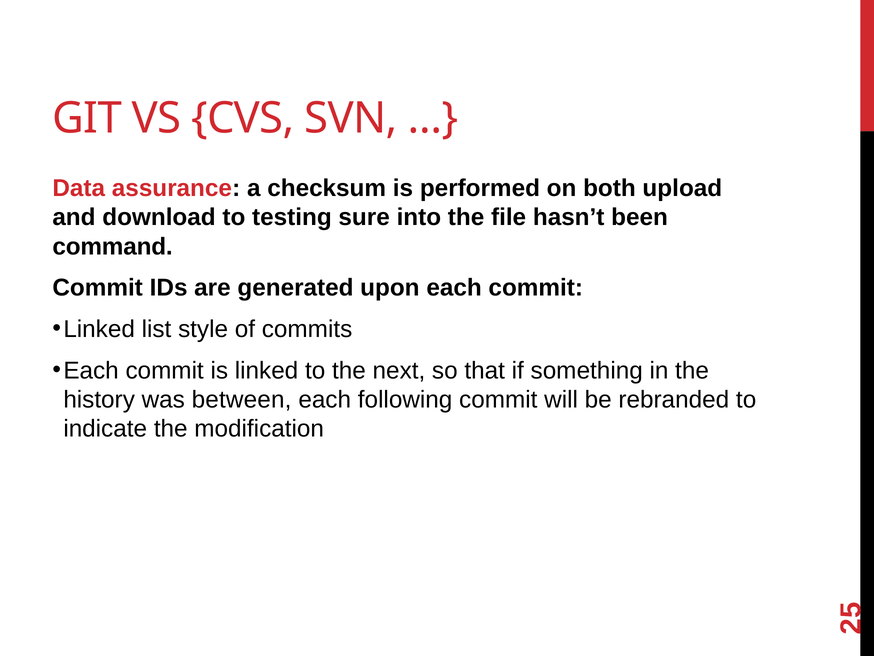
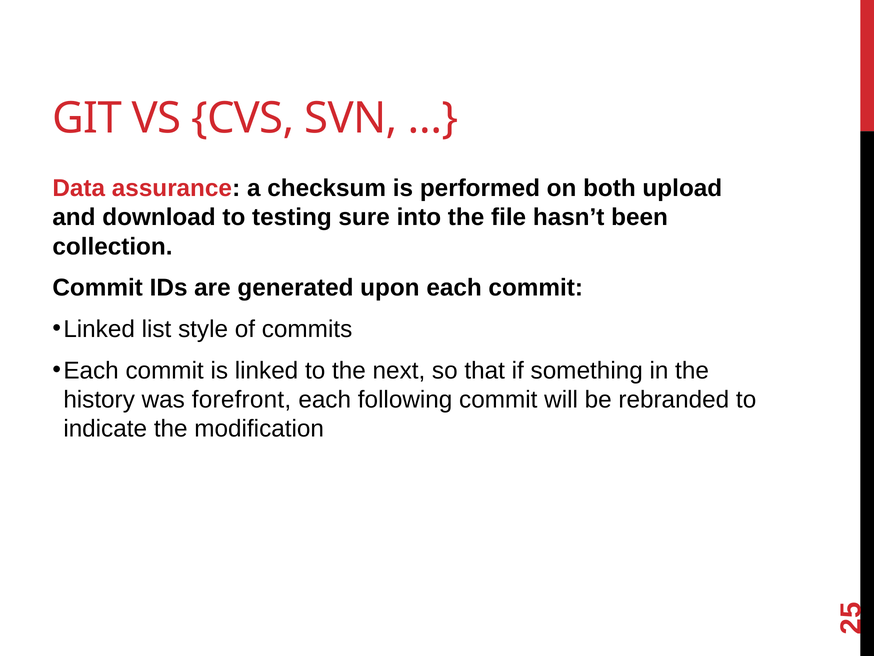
command: command -> collection (112, 246)
between: between -> forefront (242, 399)
